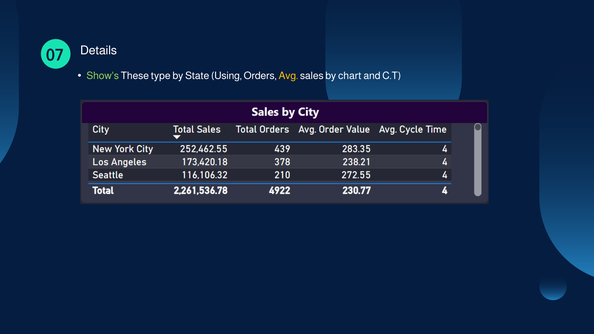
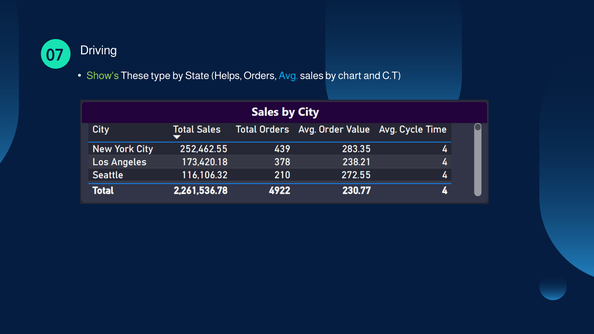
Details: Details -> Driving (99, 50)
Using: Using -> Helps (227, 76)
Avg colour: yellow -> light blue (288, 76)
